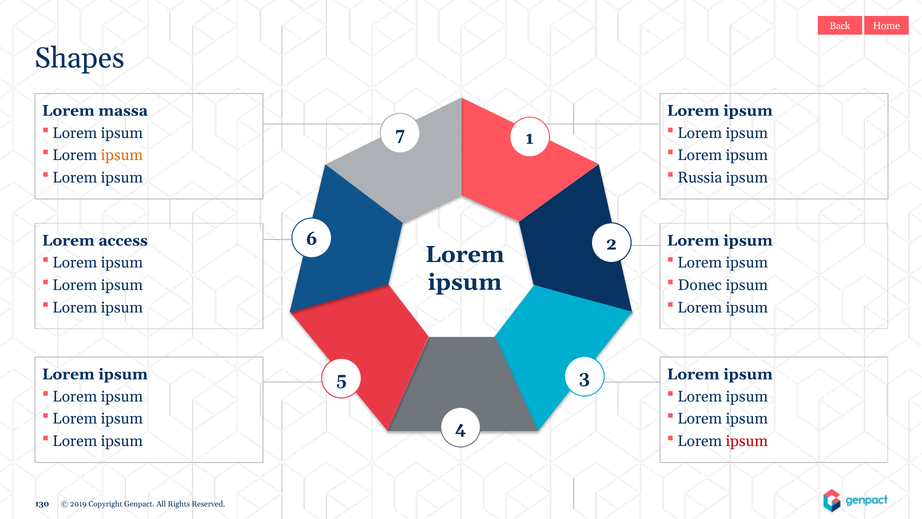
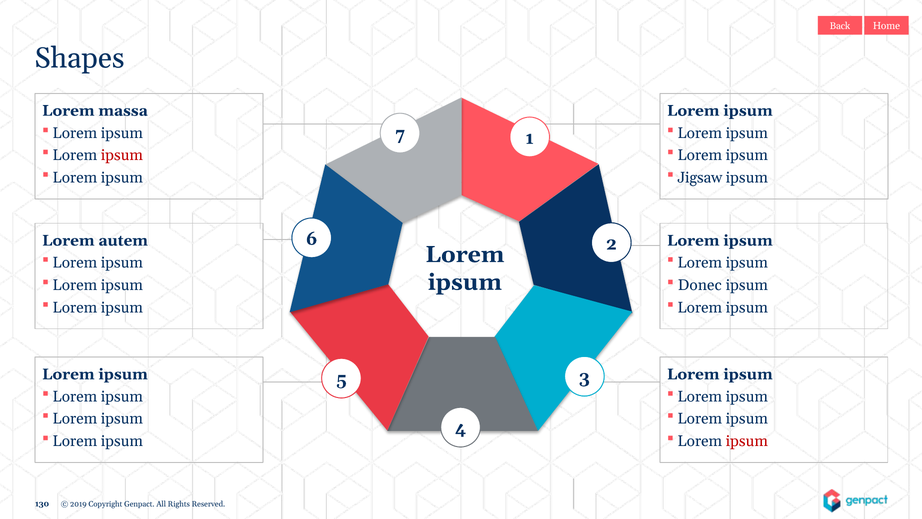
ipsum colour: orange -> red (122, 155)
Russia: Russia -> Jigsaw (700, 177)
access: access -> autem (123, 240)
